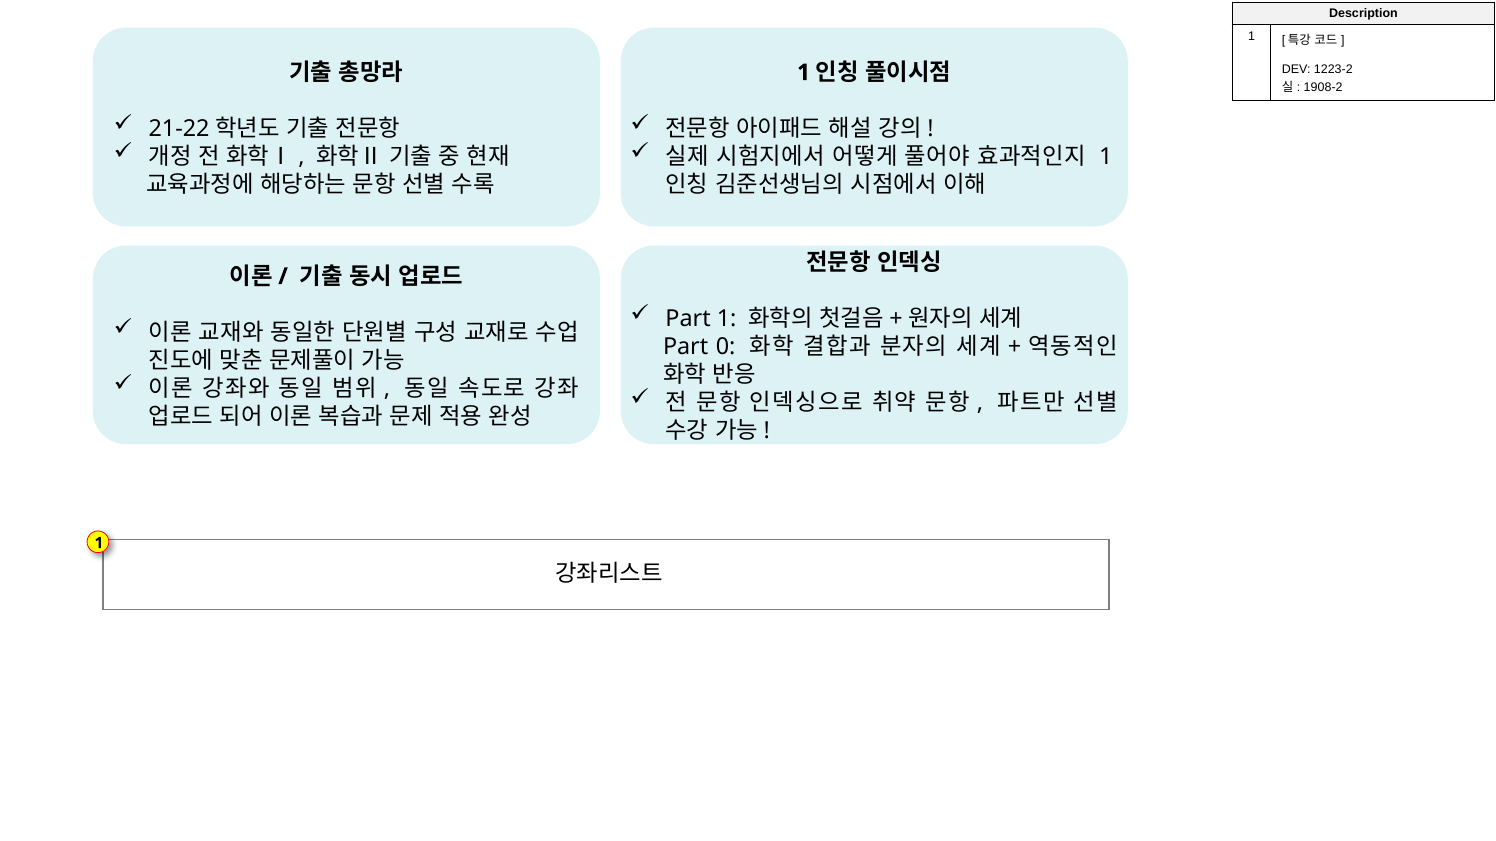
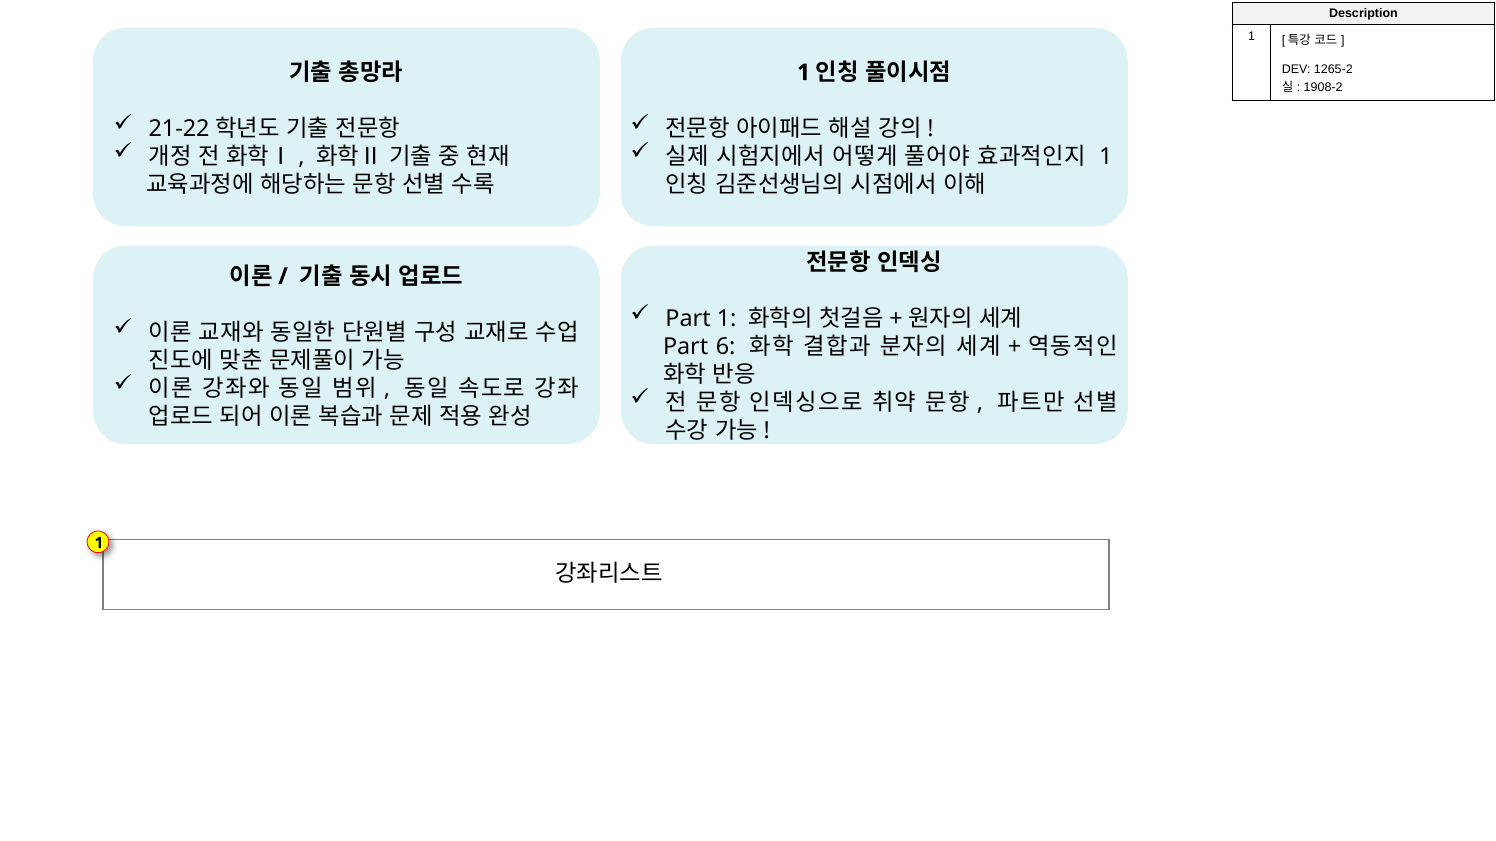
1223-2: 1223-2 -> 1265-2 (1333, 70)
0: 0 -> 6 (726, 347)
